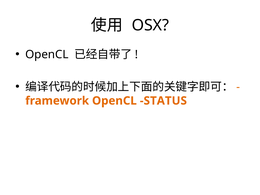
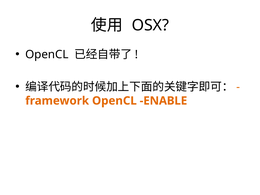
STATUS: STATUS -> ENABLE (163, 101)
